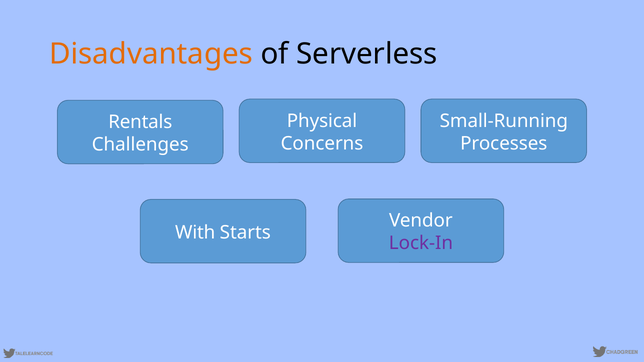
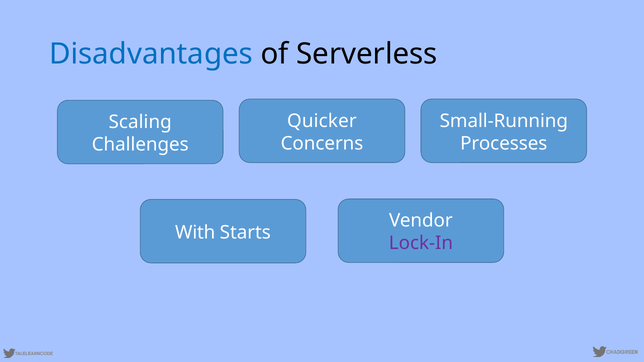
Disadvantages colour: orange -> blue (151, 54)
Physical: Physical -> Quicker (322, 121)
Rentals: Rentals -> Scaling (140, 122)
